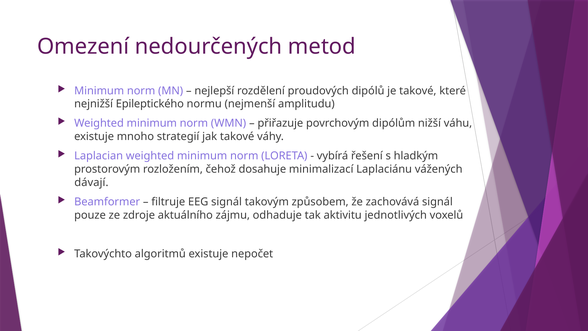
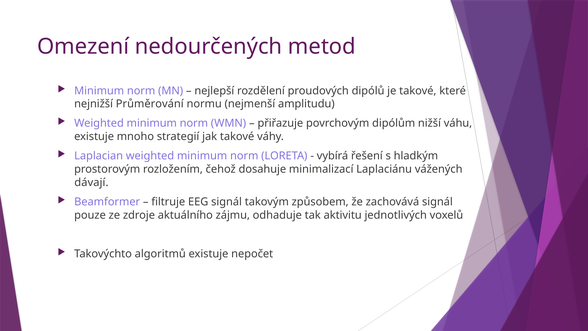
Epileptického: Epileptického -> Průměrování (150, 104)
